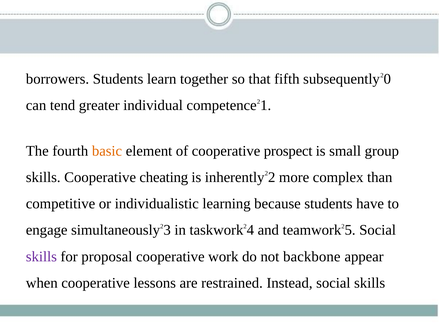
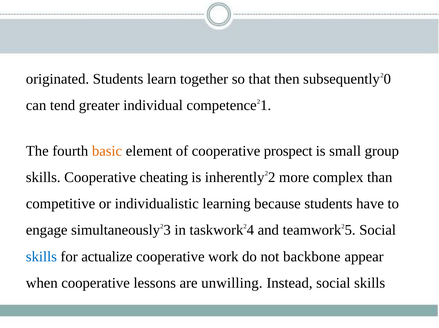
borrowers: borrowers -> originated (58, 79)
fifth: fifth -> then (287, 79)
skills colour: purple -> blue (41, 257)
proposal: proposal -> actualize (107, 257)
restrained: restrained -> unwilling (232, 283)
